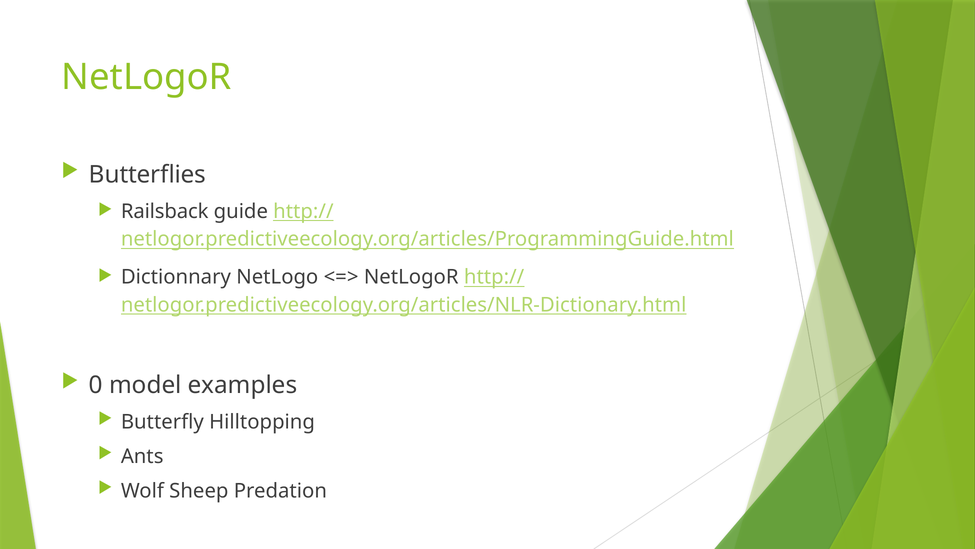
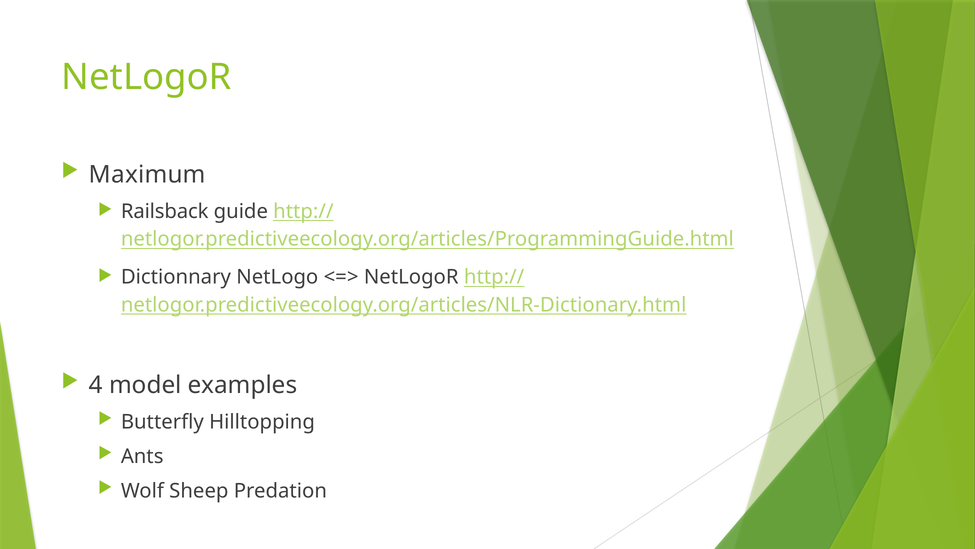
Butterflies: Butterflies -> Maximum (147, 174)
0: 0 -> 4 (96, 385)
